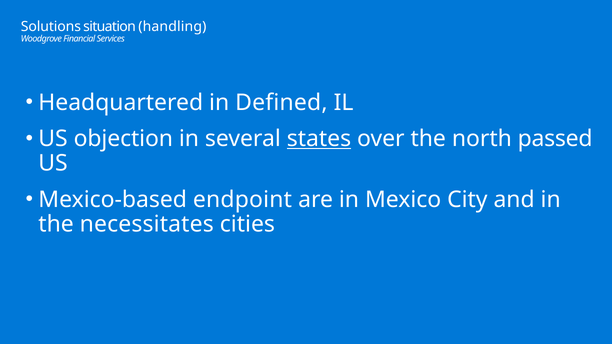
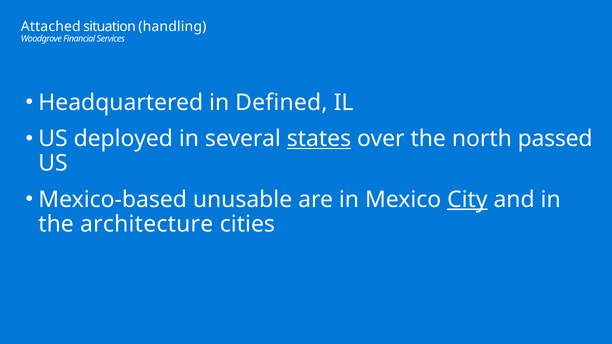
Solutions: Solutions -> Attached (51, 27)
objection: objection -> deployed (123, 139)
endpoint: endpoint -> unusable (243, 200)
City underline: none -> present (467, 200)
necessitates: necessitates -> architecture (147, 224)
